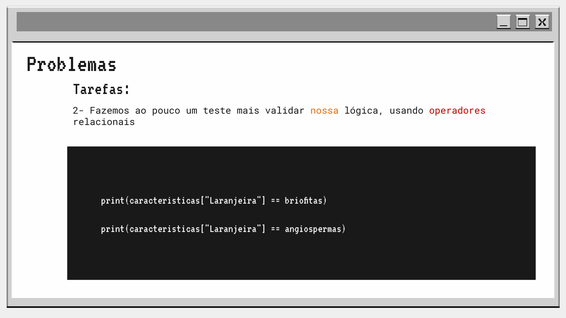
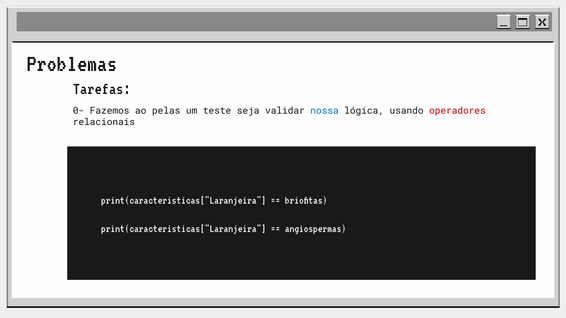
2-: 2- -> 0- (79, 111)
pouco: pouco -> pelas (166, 111)
mais: mais -> seja (248, 111)
nossa colour: orange -> blue (325, 111)
